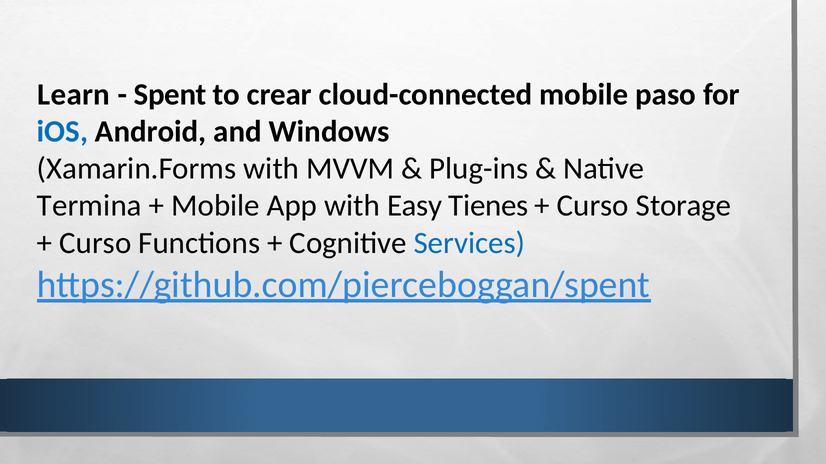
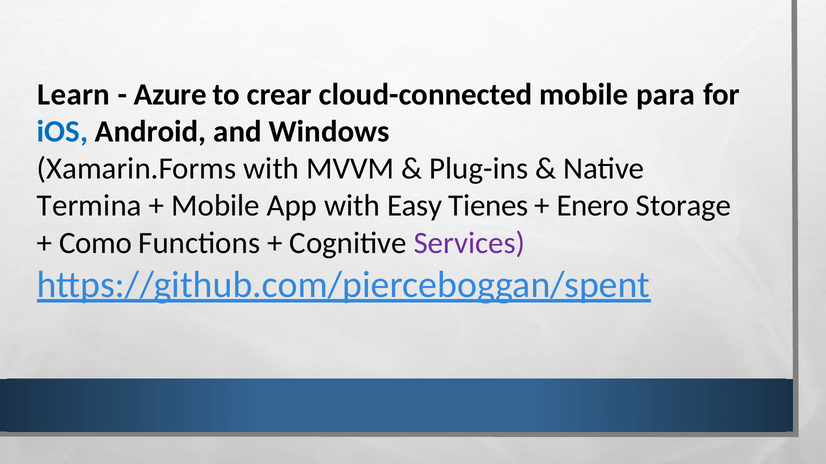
Spent: Spent -> Azure (170, 95)
paso: paso -> para (666, 95)
Curso: Curso -> Enero (593, 206)
Curso: Curso -> Como (95, 243)
Services colour: blue -> purple (469, 243)
